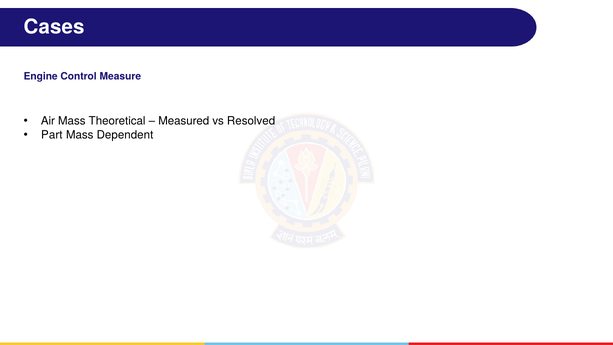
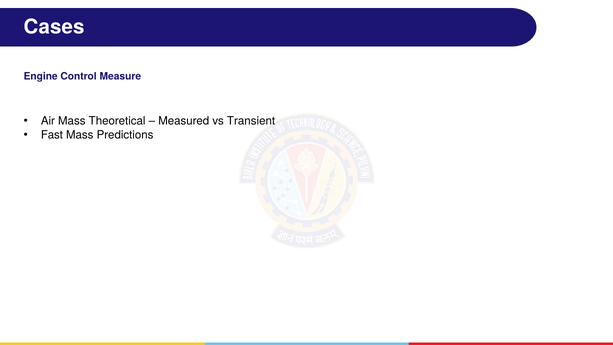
Resolved: Resolved -> Transient (251, 121)
Part: Part -> Fast (52, 135)
Dependent: Dependent -> Predictions (125, 135)
